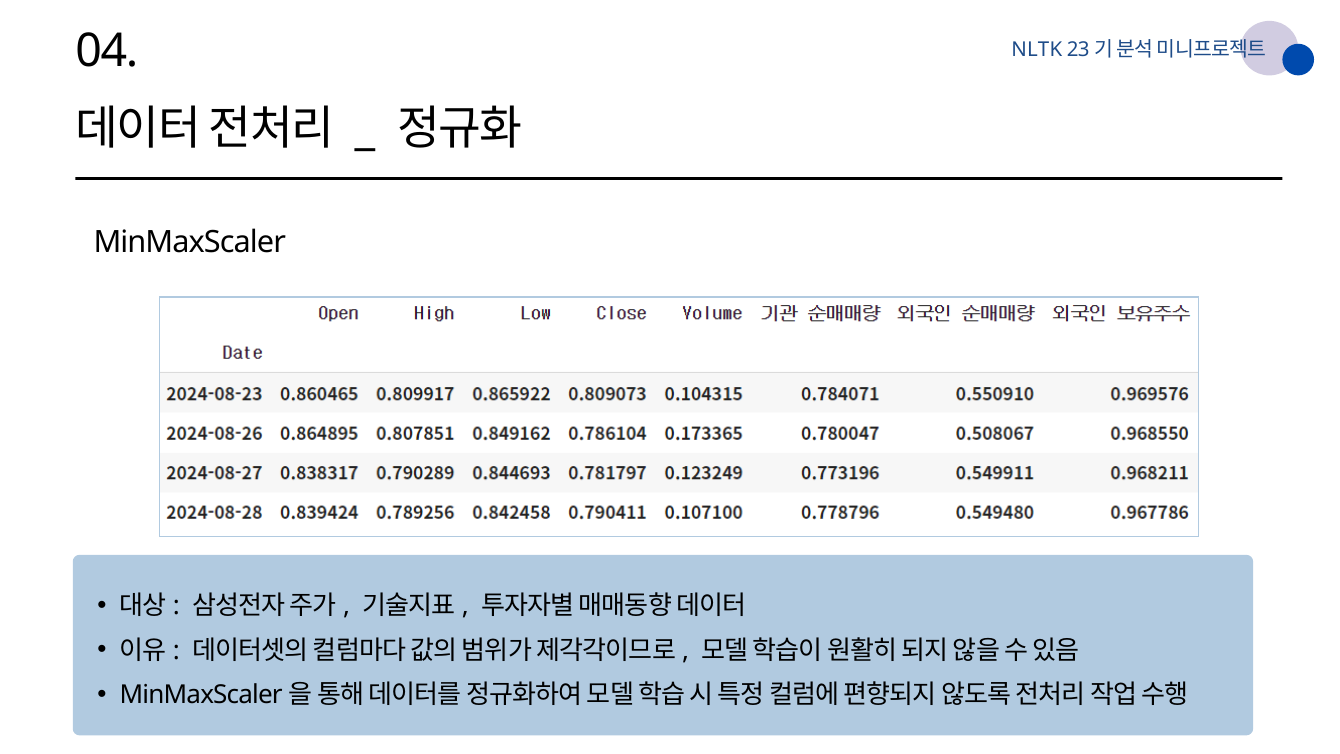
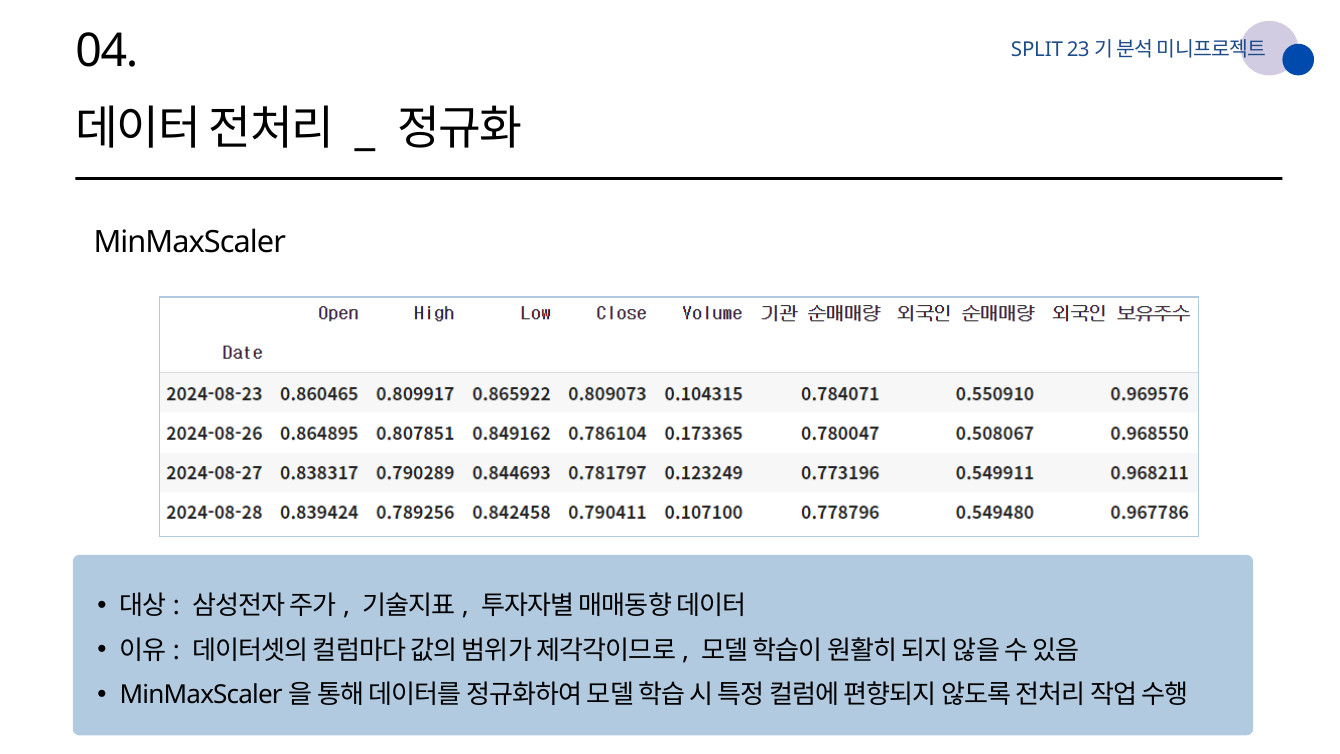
NLTK: NLTK -> SPLIT (1037, 50)
